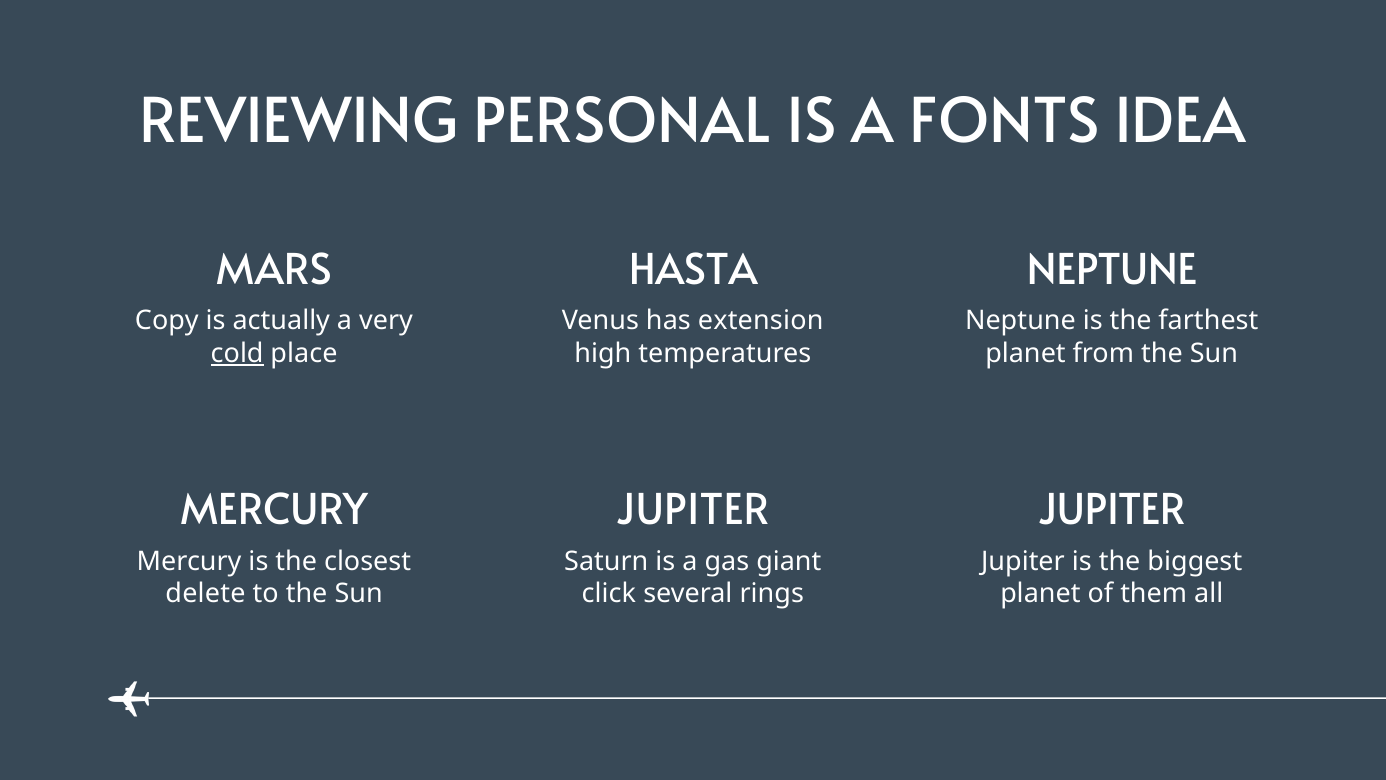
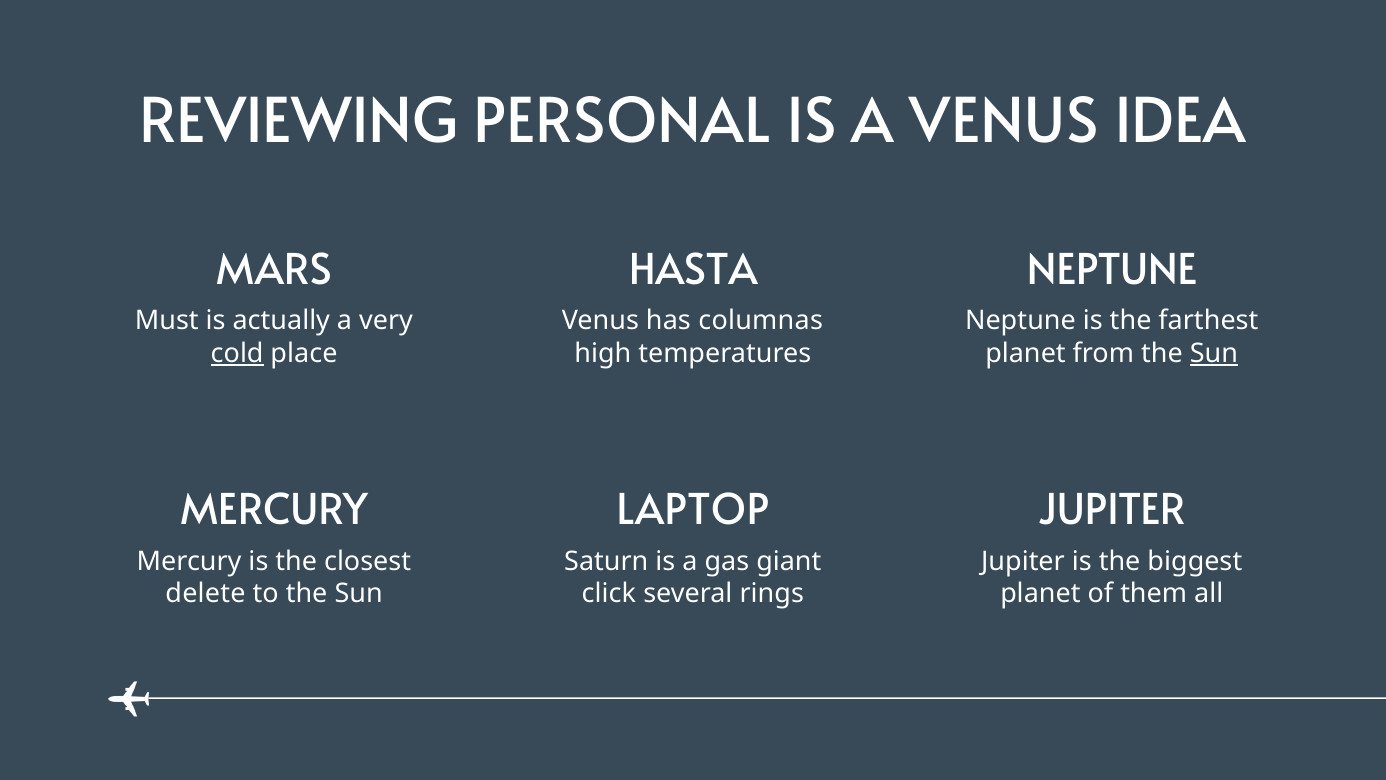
A FONTS: FONTS -> VENUS (1004, 123)
Copy: Copy -> Must (167, 321)
extension: extension -> columnas (761, 321)
Sun underline: none -> present (1214, 353)
MERCURY JUPITER: JUPITER -> LAPTOP (693, 510)
